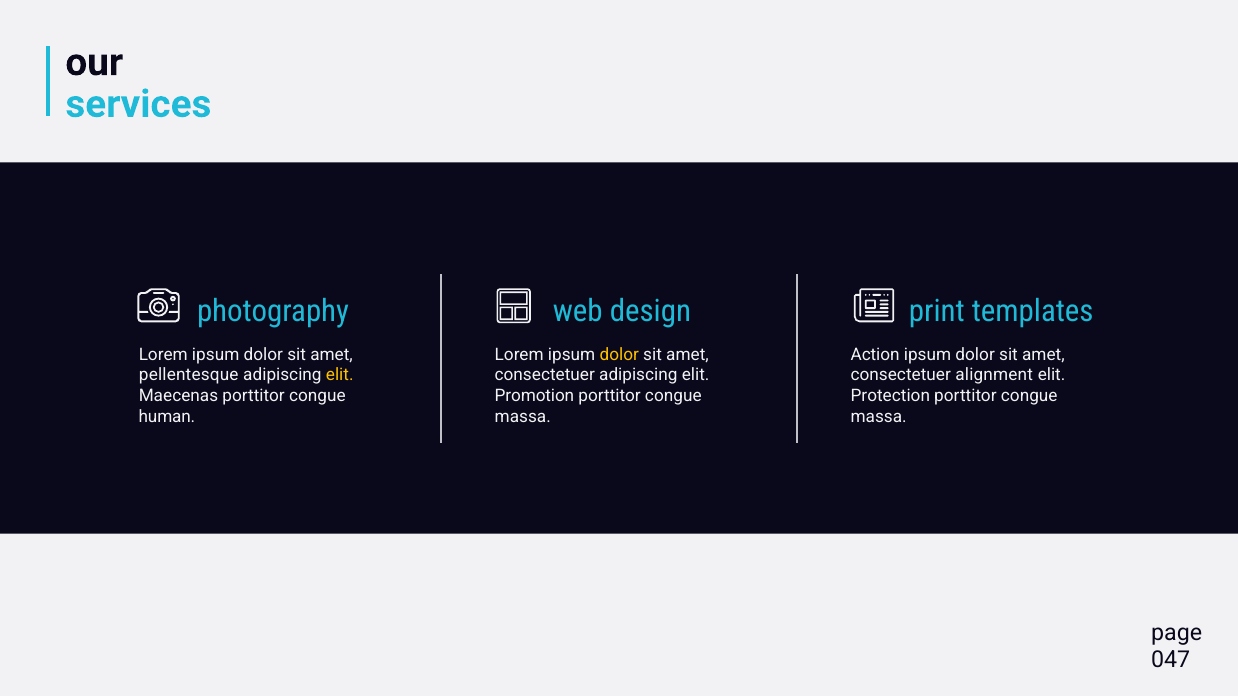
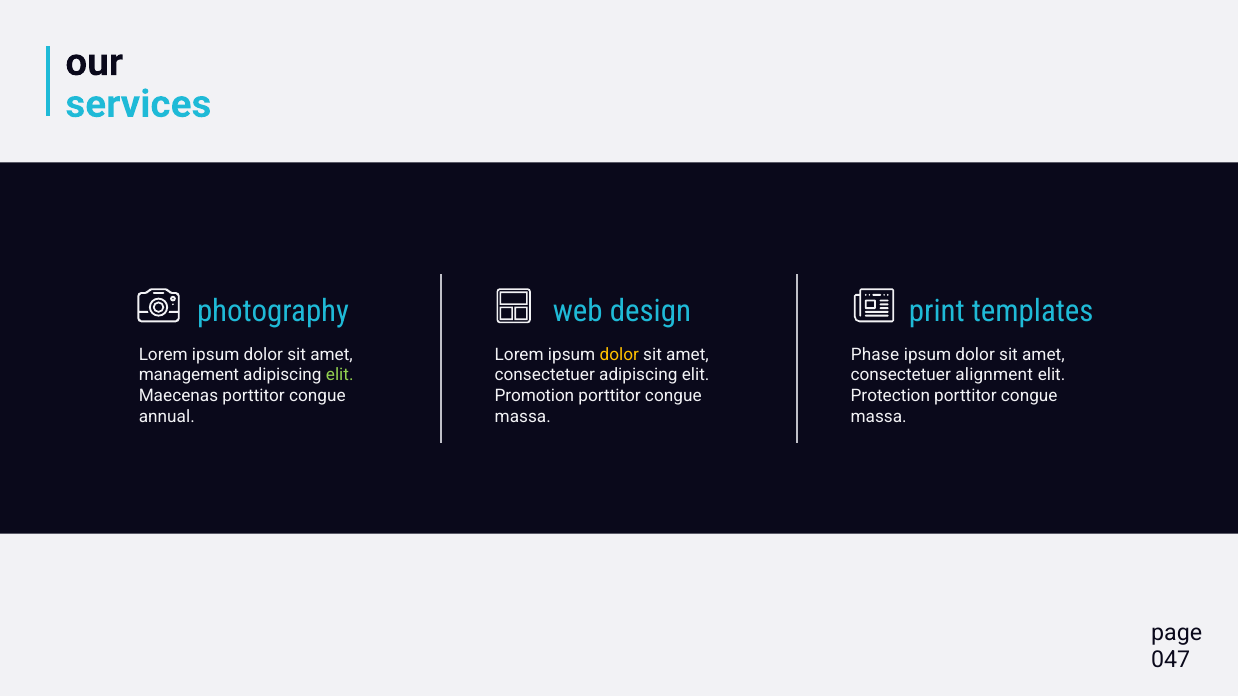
Action: Action -> Phase (875, 355)
pellentesque: pellentesque -> management (189, 375)
elit colour: yellow -> light green (340, 375)
human: human -> annual (167, 417)
